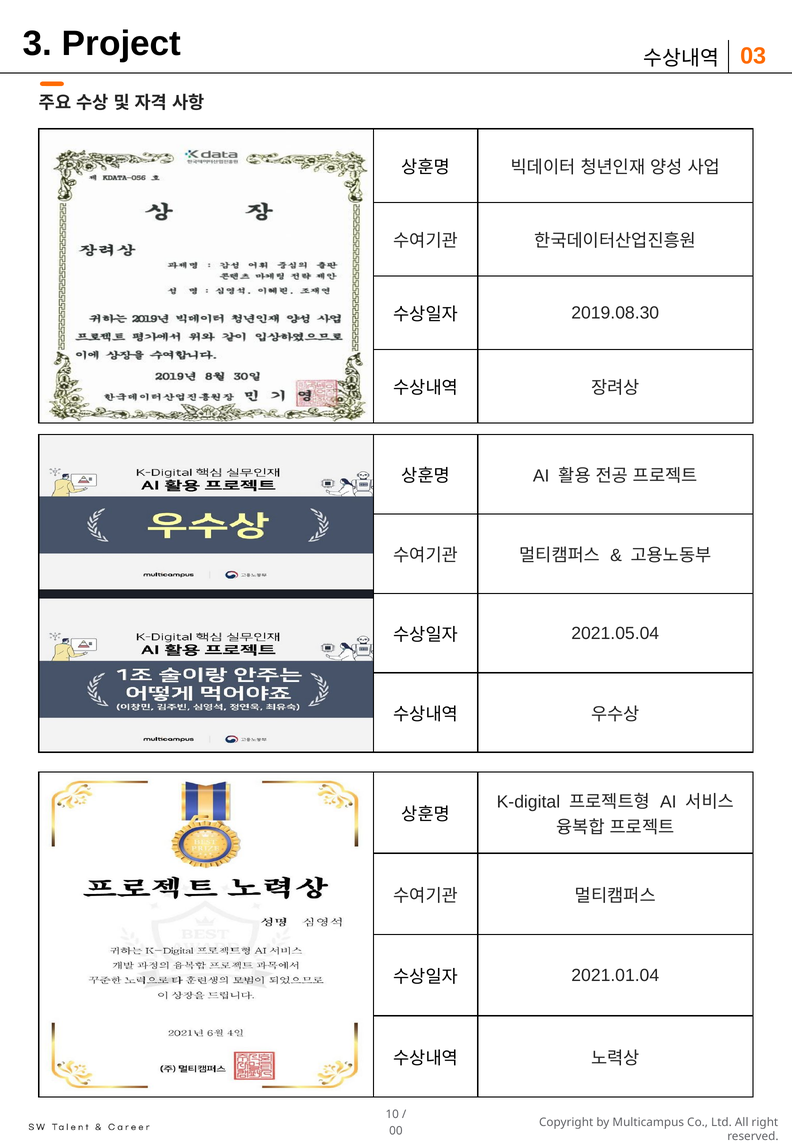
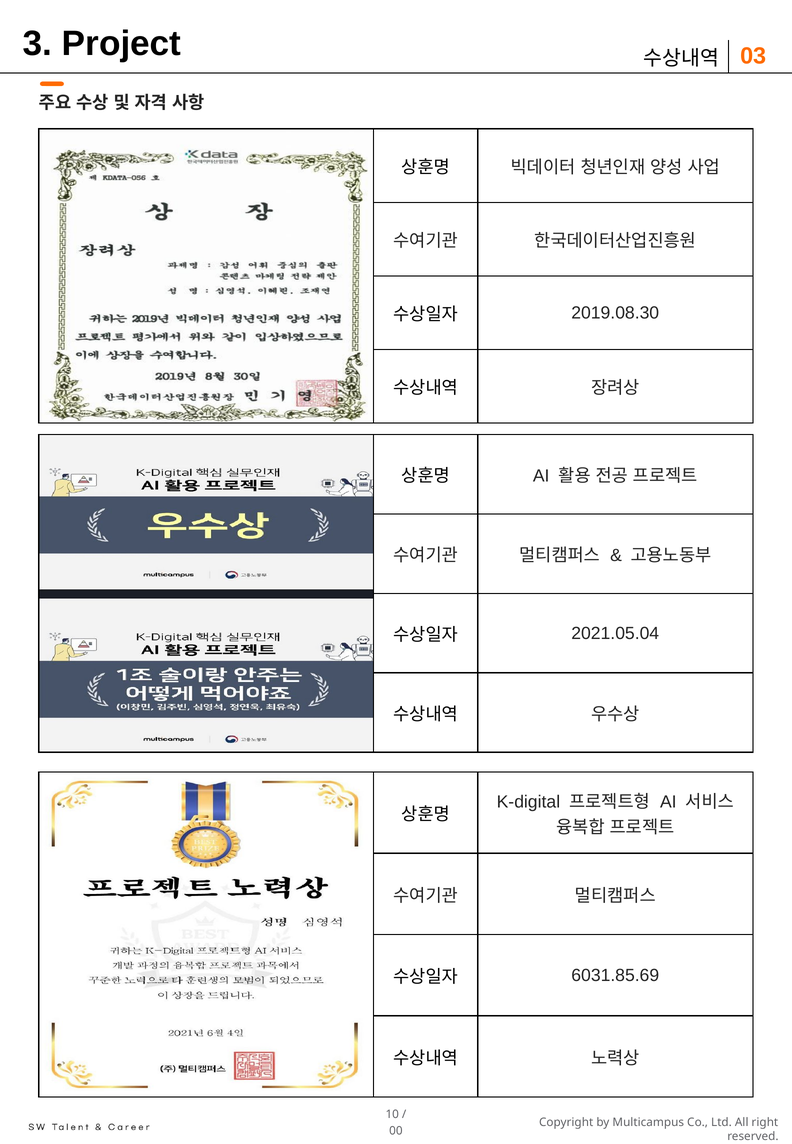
2021.01.04: 2021.01.04 -> 6031.85.69 (615, 975)
